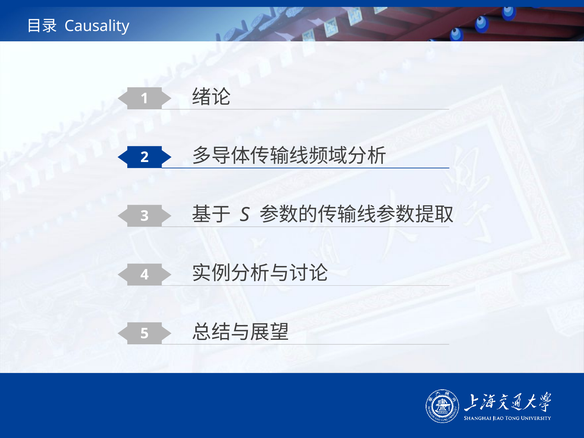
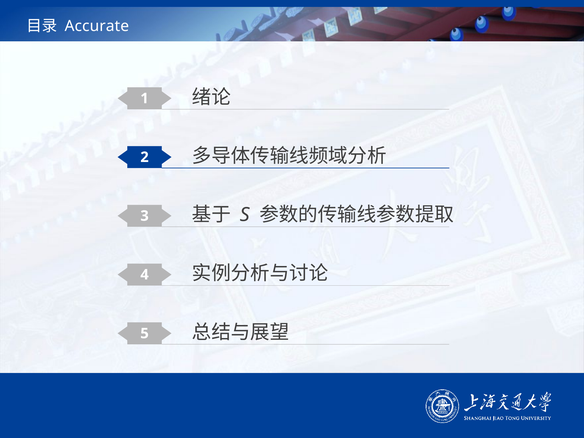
Causality: Causality -> Accurate (97, 26)
